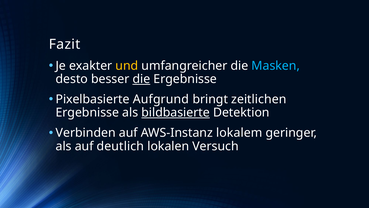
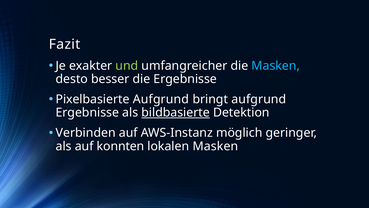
und colour: yellow -> light green (127, 66)
die underline: present -> none (141, 79)
bringt zeitlichen: zeitlichen -> aufgrund (259, 99)
lokalem: lokalem -> möglich (239, 133)
deutlich: deutlich -> konnten (120, 146)
lokalen Versuch: Versuch -> Masken (215, 146)
